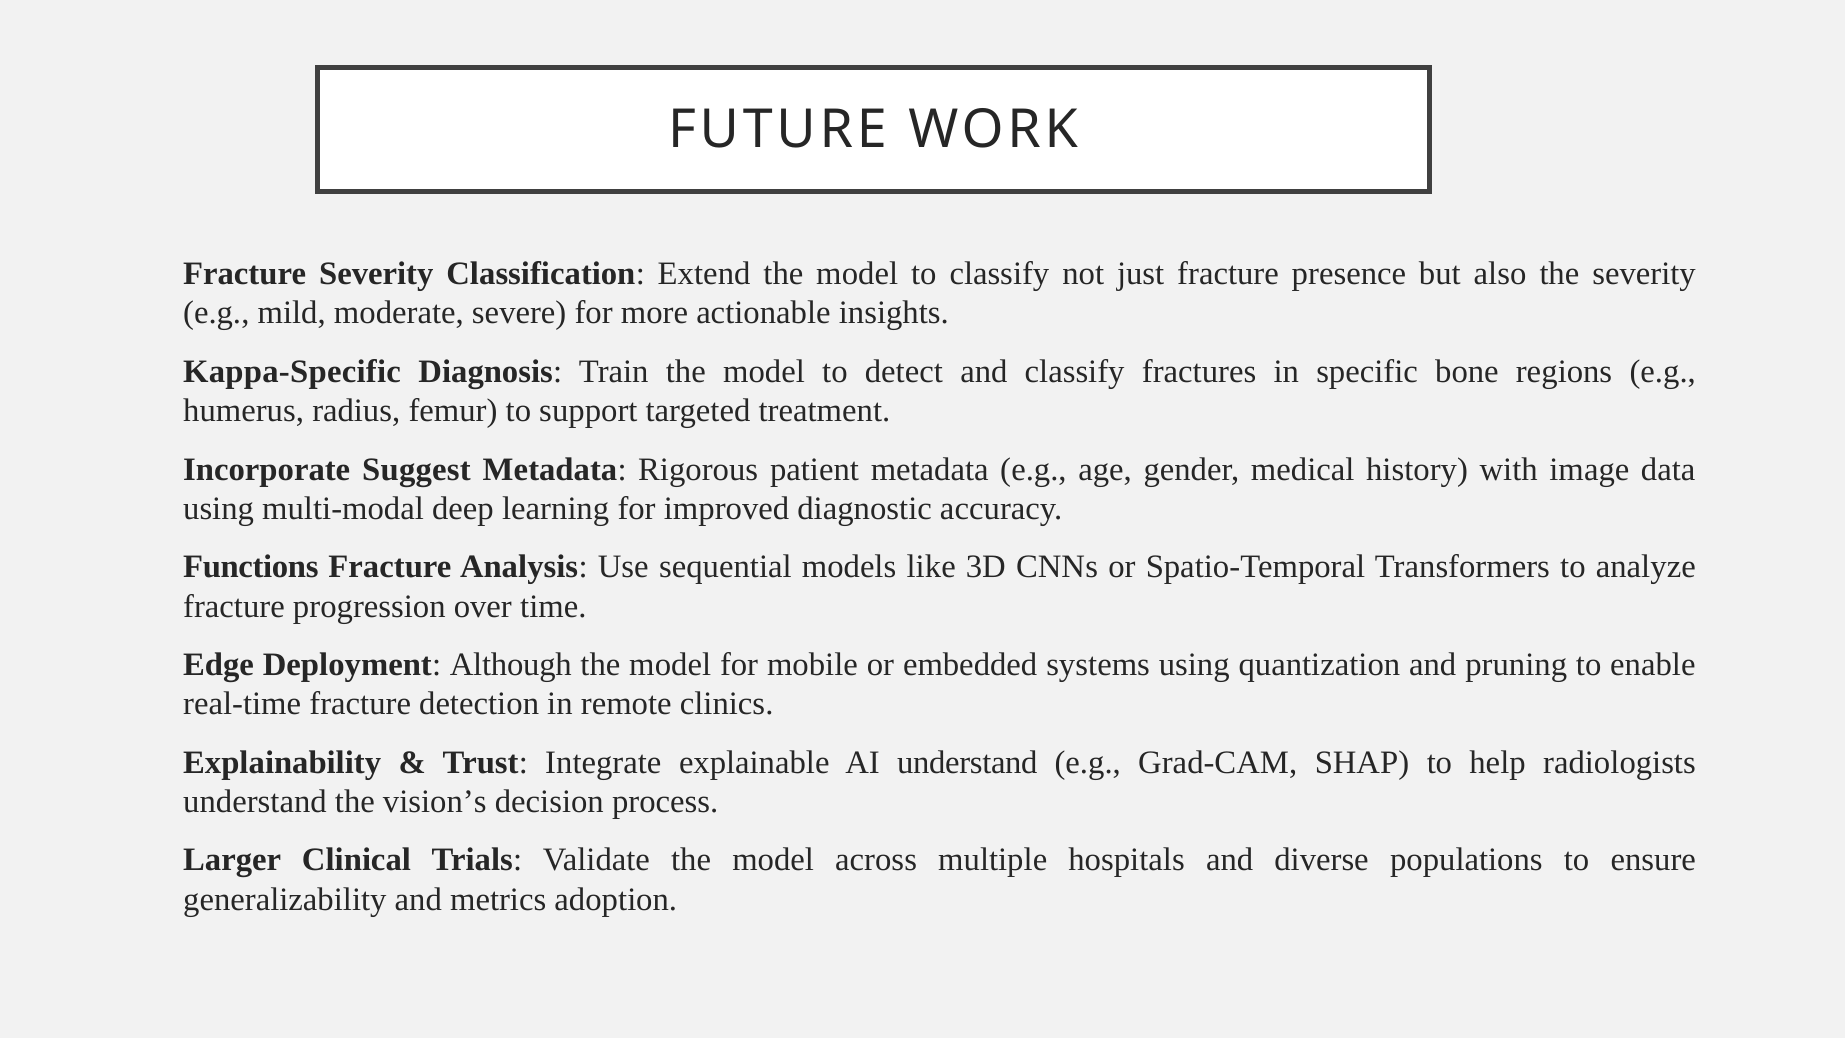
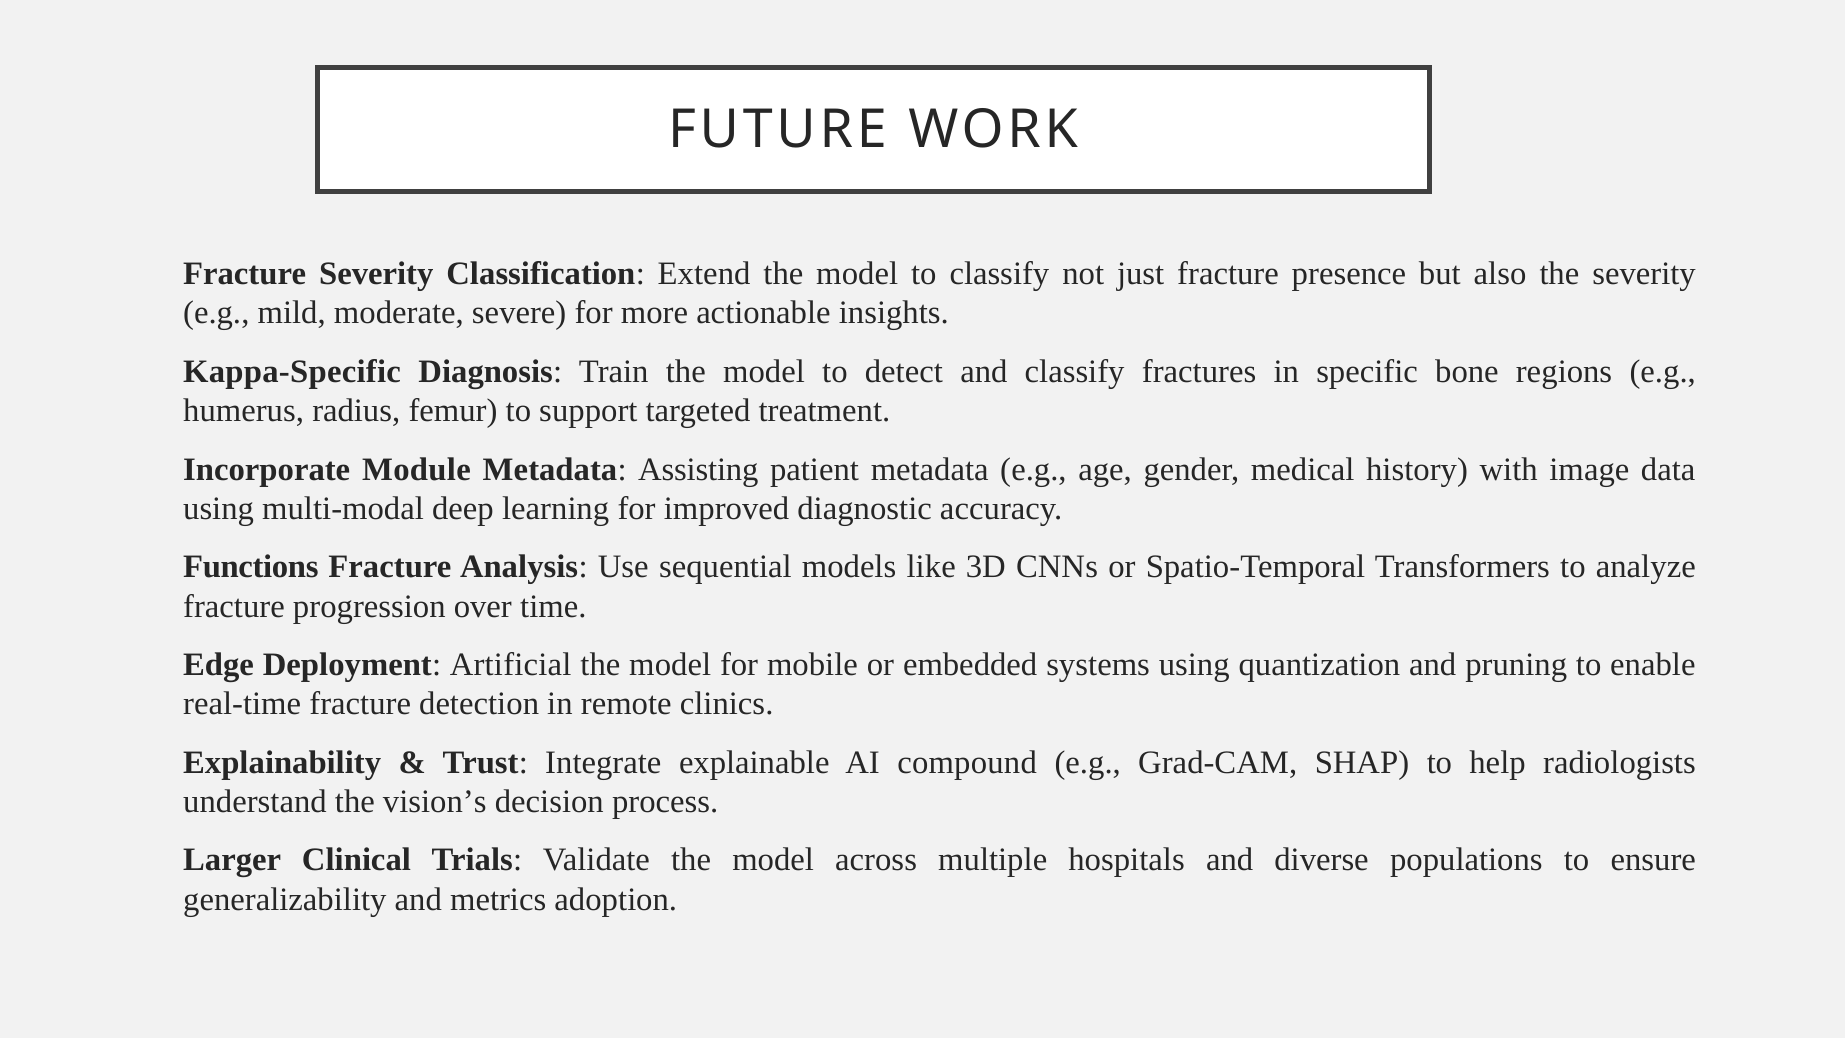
Suggest: Suggest -> Module (416, 469)
Rigorous: Rigorous -> Assisting (698, 469)
Although: Although -> Artificial (511, 665)
AI understand: understand -> compound (967, 762)
